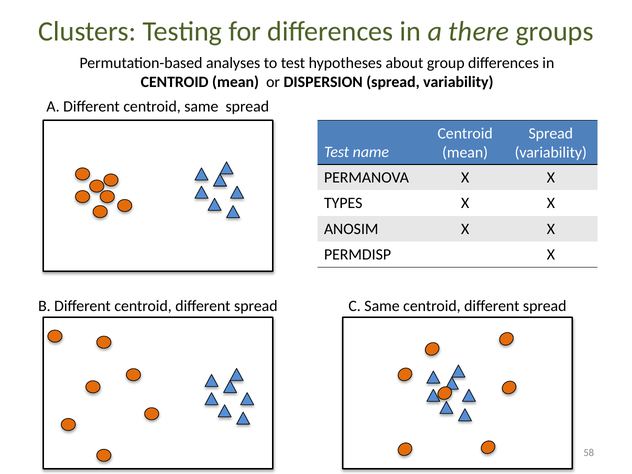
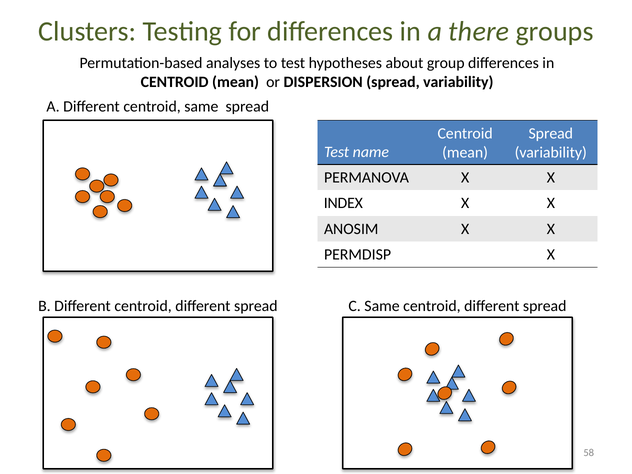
TYPES: TYPES -> INDEX (343, 203)
